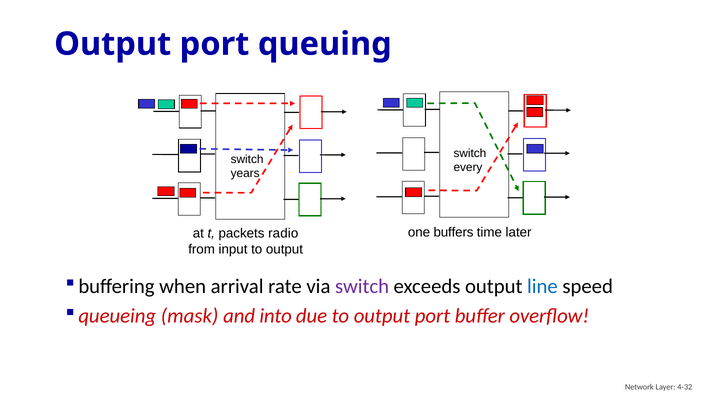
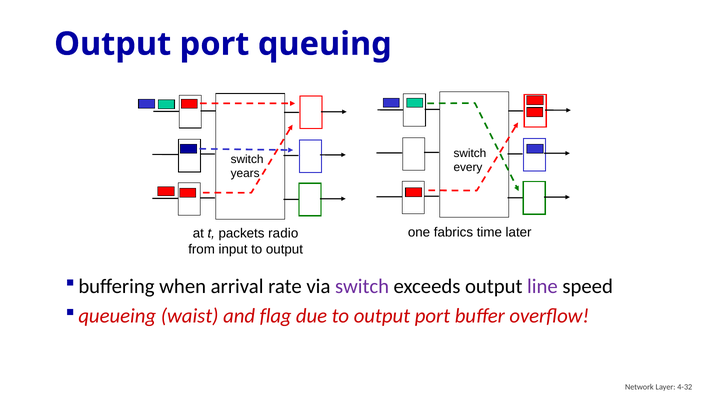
buffers: buffers -> fabrics (453, 233)
line colour: blue -> purple (542, 286)
mask: mask -> waist (190, 316)
into: into -> flag (276, 316)
